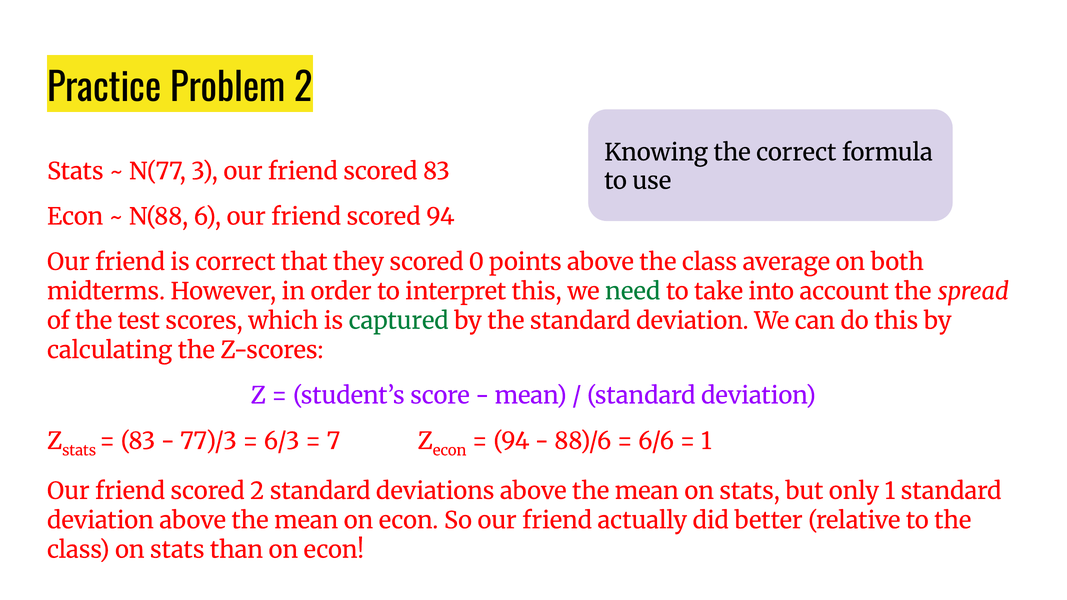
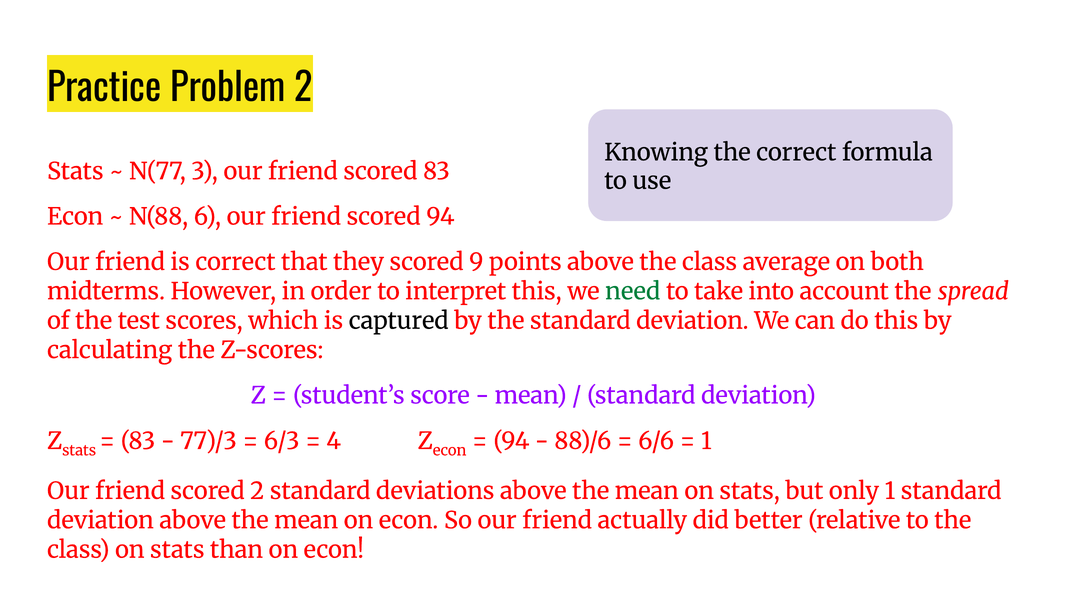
0: 0 -> 9 (476, 262)
captured colour: green -> black (399, 321)
7: 7 -> 4 (334, 441)
